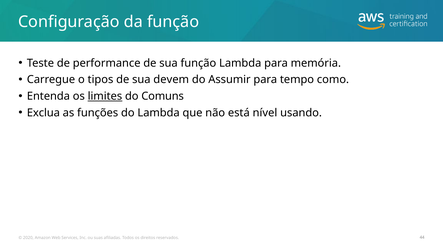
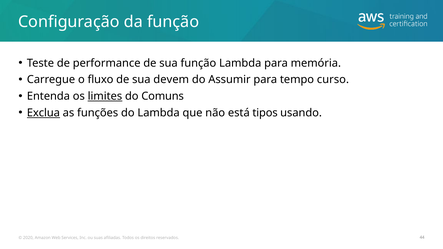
tipos: tipos -> fluxo (101, 80)
como: como -> curso (333, 80)
Exclua underline: none -> present (43, 113)
nível: nível -> tipos (265, 113)
